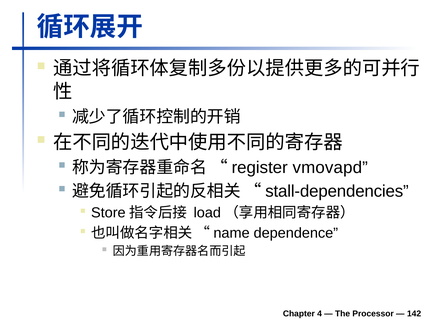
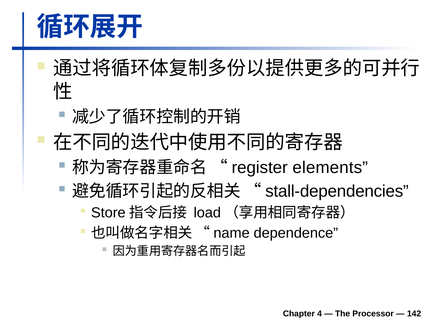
vmovapd: vmovapd -> elements (330, 167)
